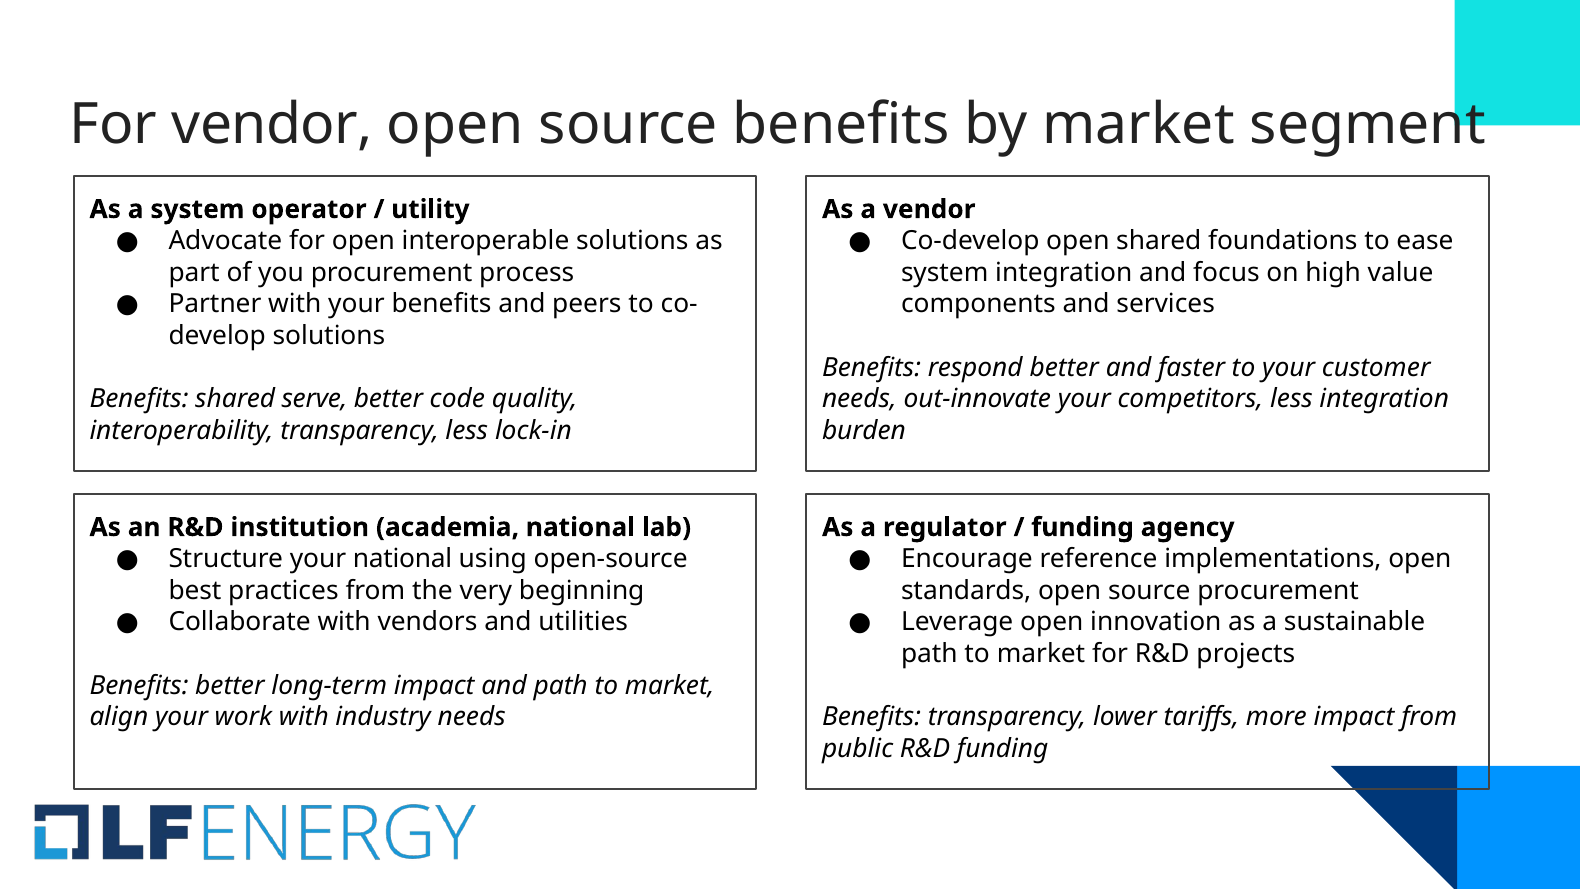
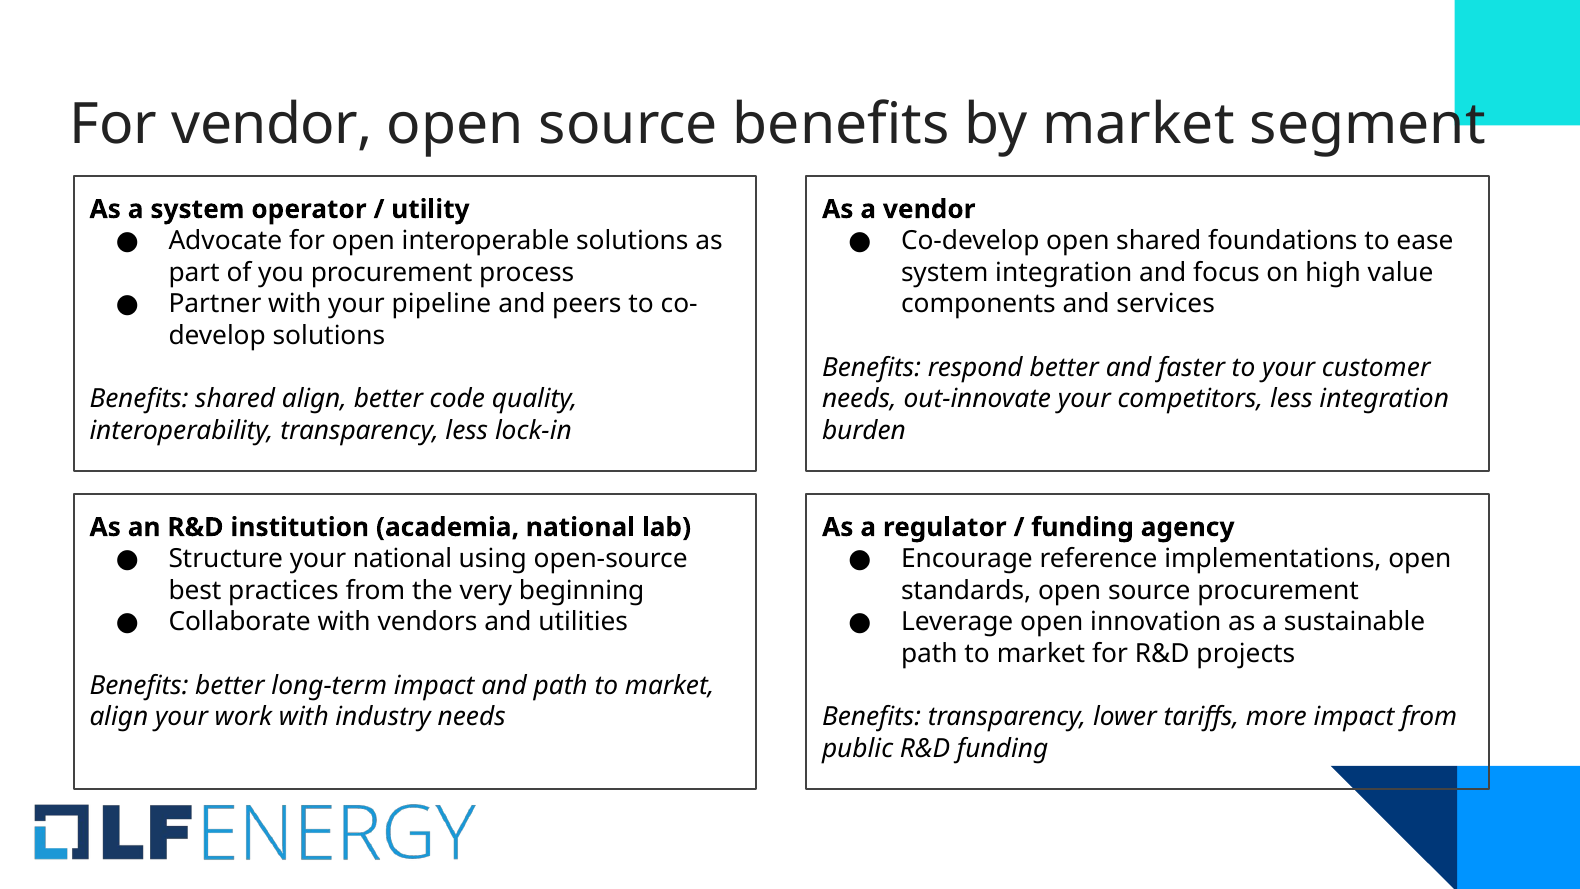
your benefits: benefits -> pipeline (441, 304)
shared serve: serve -> align (314, 399)
